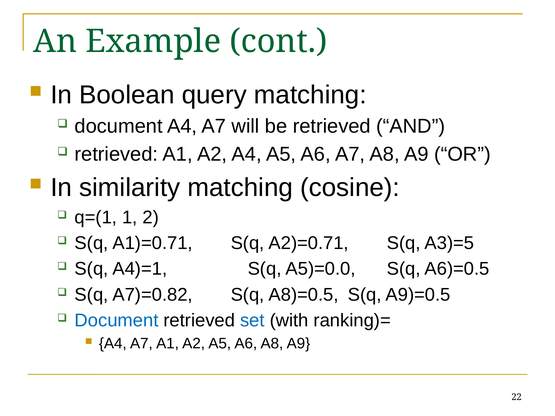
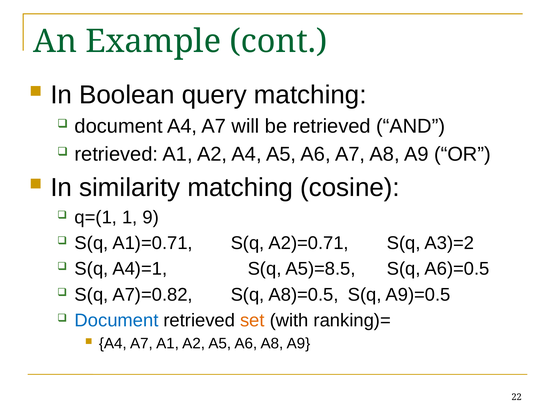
2: 2 -> 9 (151, 217)
A3)=5: A3)=5 -> A3)=2 (449, 243)
A5)=0.0: A5)=0.0 -> A5)=8.5 (321, 269)
set colour: blue -> orange (252, 321)
